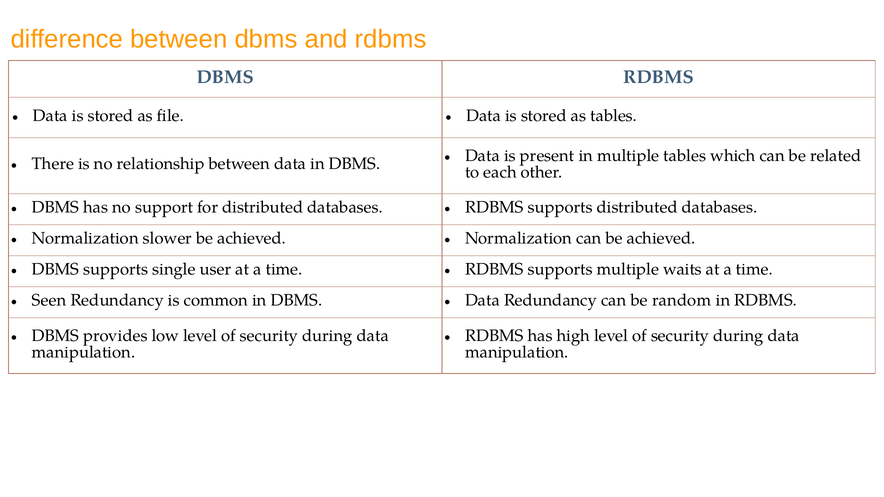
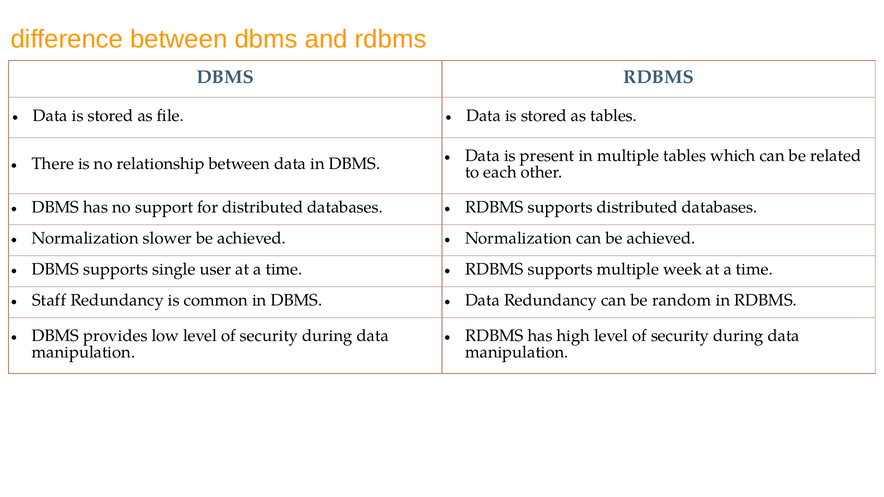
waits: waits -> week (682, 270)
Seen: Seen -> Staff (49, 301)
